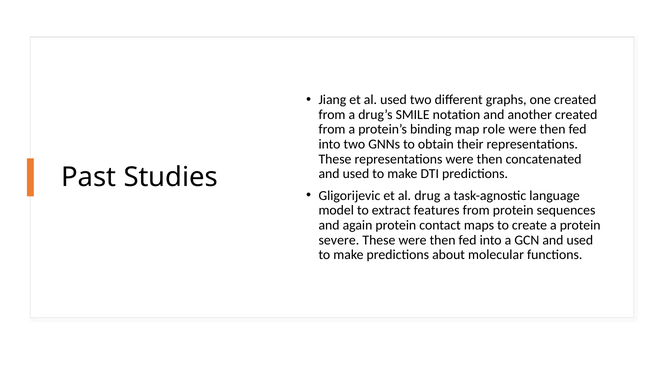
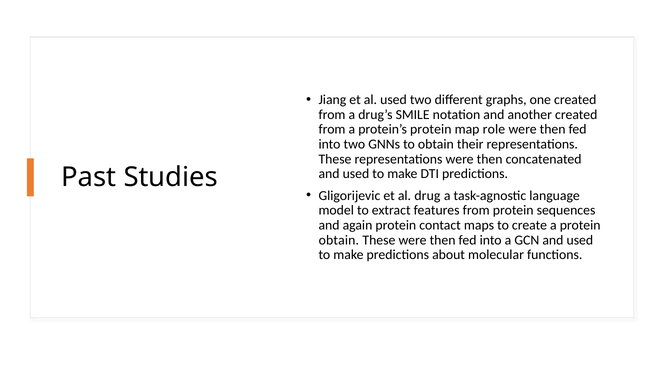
protein’s binding: binding -> protein (431, 130)
severe: severe -> obtain (339, 240)
